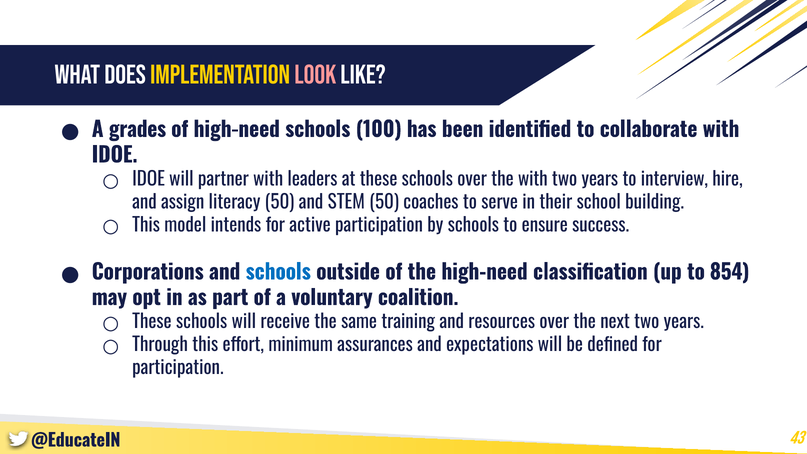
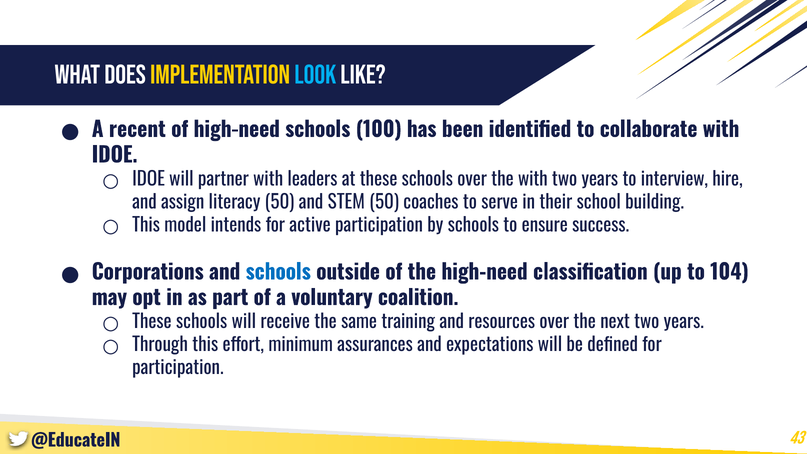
LOOK colour: pink -> light blue (315, 75)
grades: grades -> recent (137, 130)
854: 854 -> 104 (729, 272)
